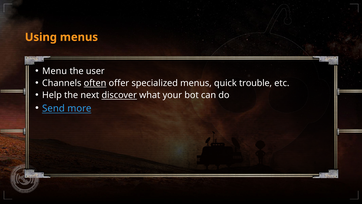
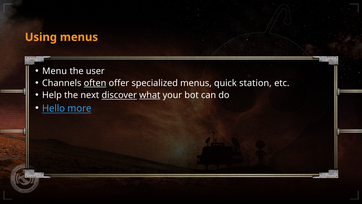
trouble: trouble -> station (255, 83)
what underline: none -> present (150, 95)
Send: Send -> Hello (54, 108)
